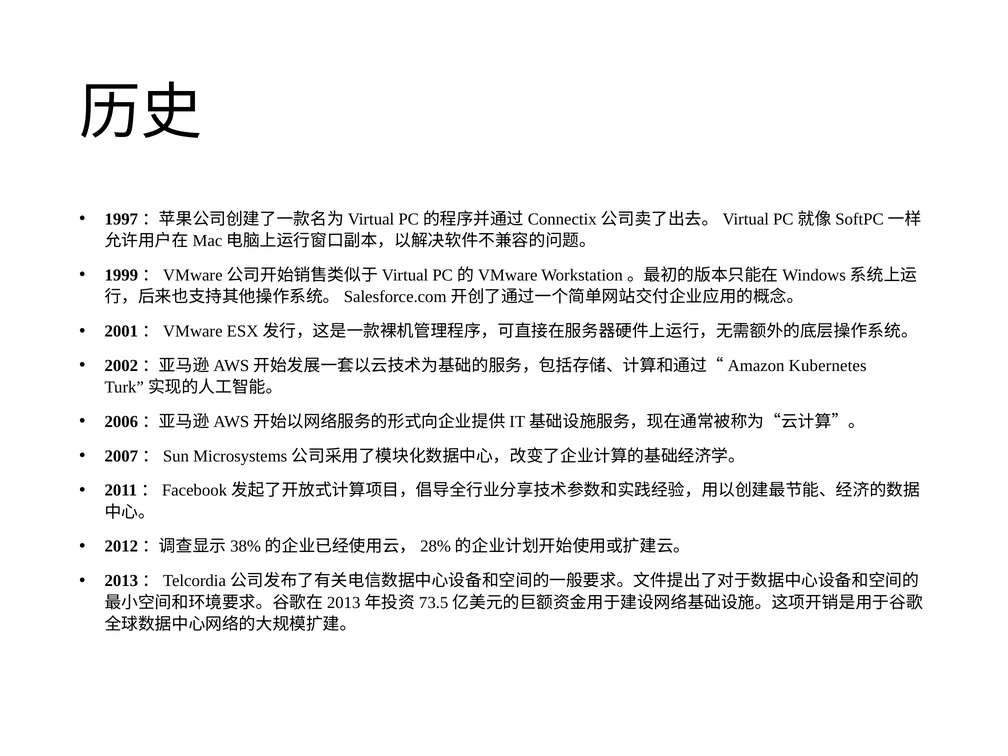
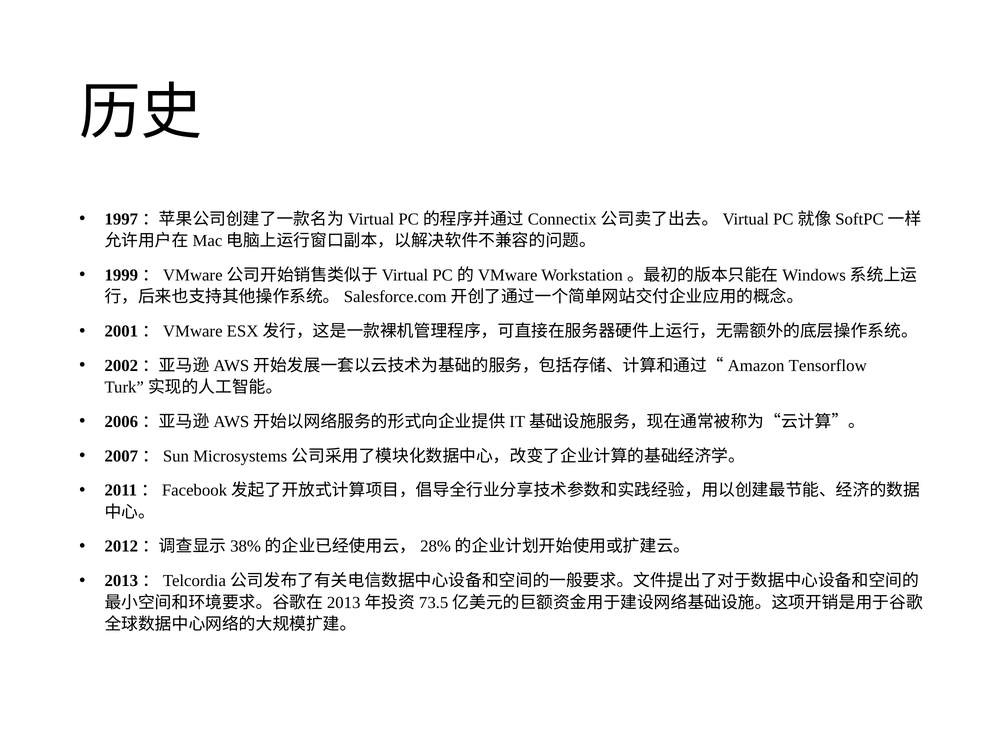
Kubernetes: Kubernetes -> Tensorflow (828, 366)
